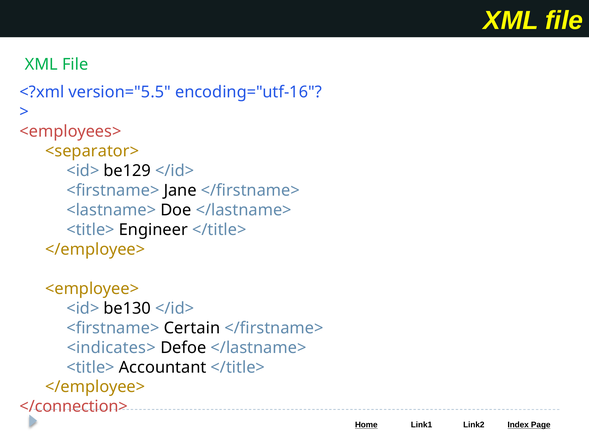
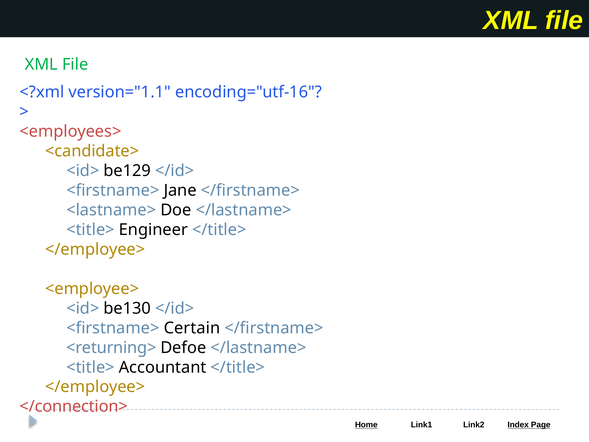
version="5.5: version="5.5 -> version="1.1 (120, 92)
<separator>: <separator> -> <candidate> (92, 151)
<indicates>: <indicates> -> <returning> (111, 347)
